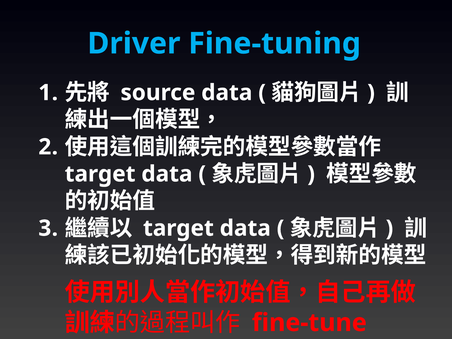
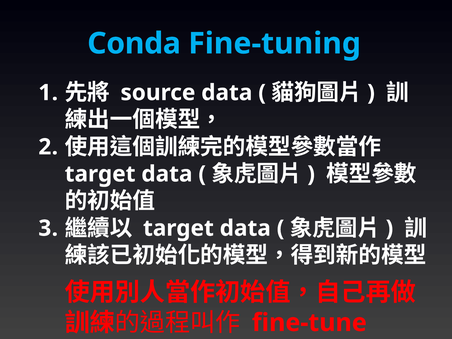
Driver: Driver -> Conda (134, 44)
